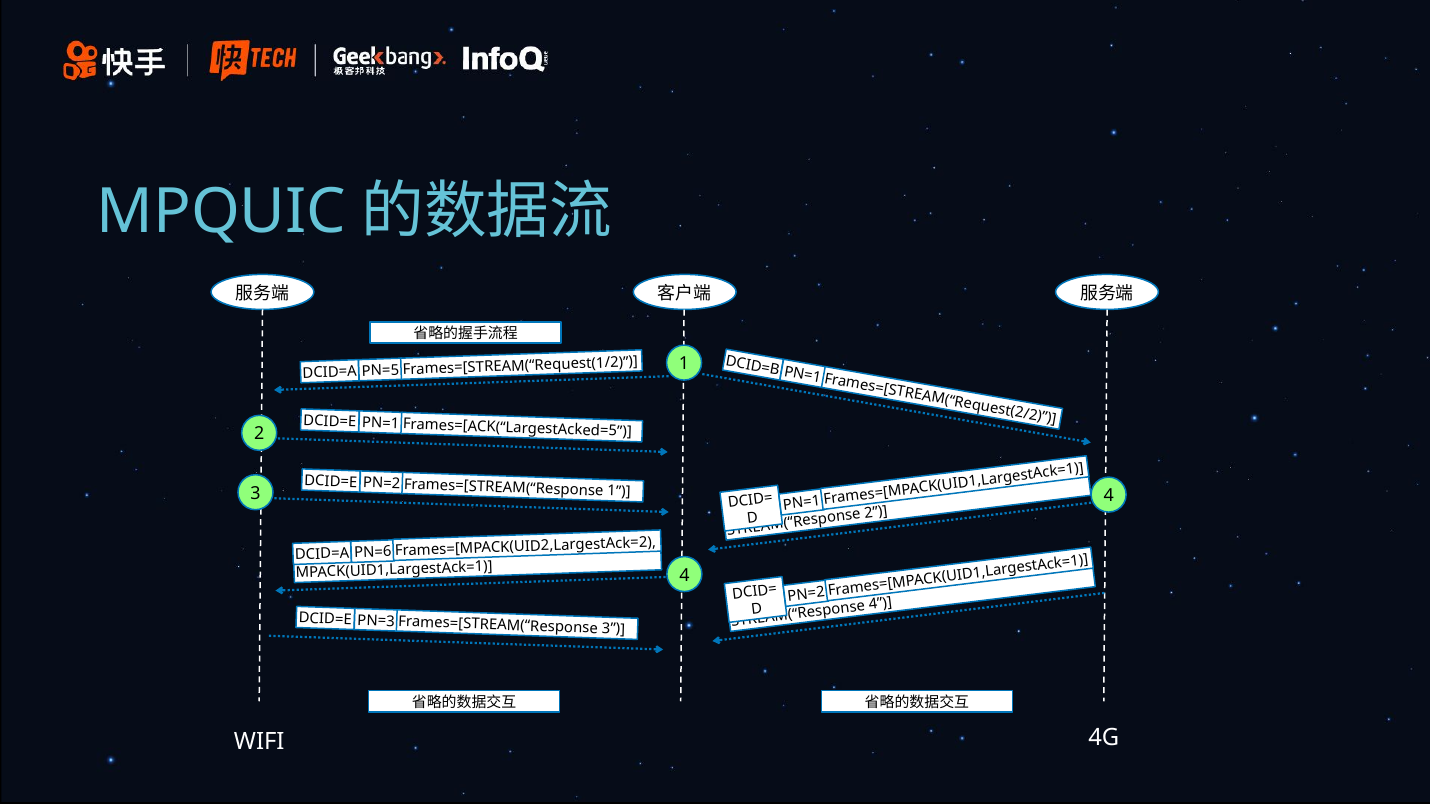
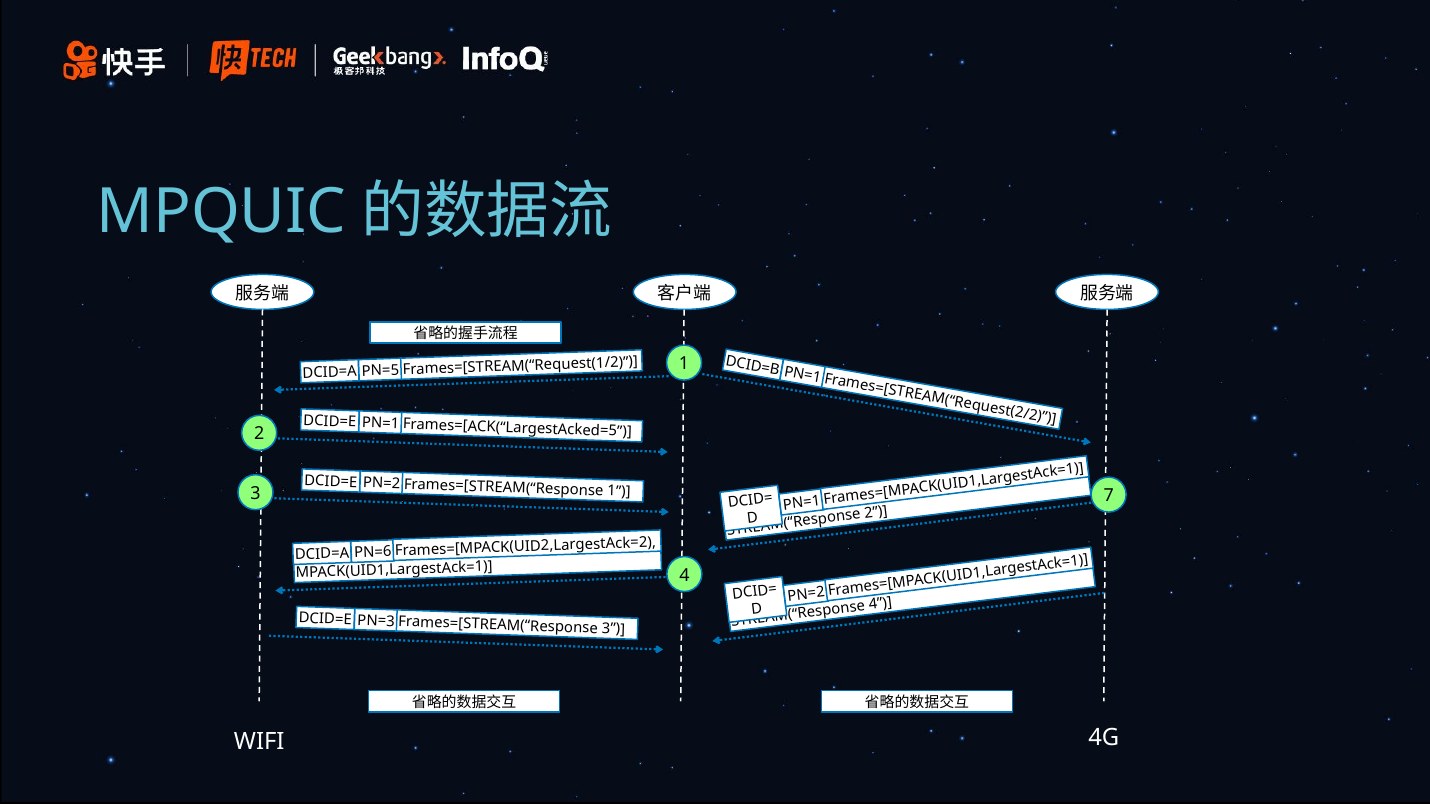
3 4: 4 -> 7 (1109, 496)
